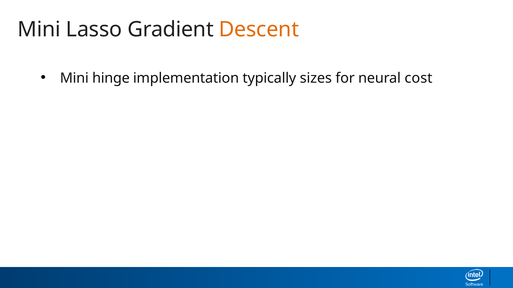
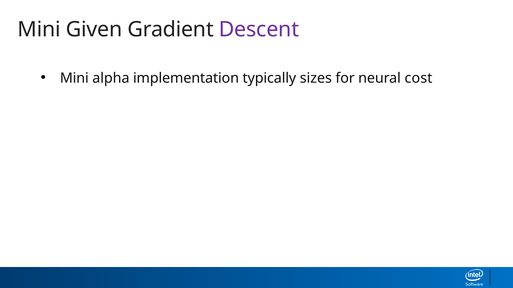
Mini Lasso: Lasso -> Given (94, 29)
Descent colour: orange -> purple (259, 29)
hinge: hinge -> alpha (111, 78)
